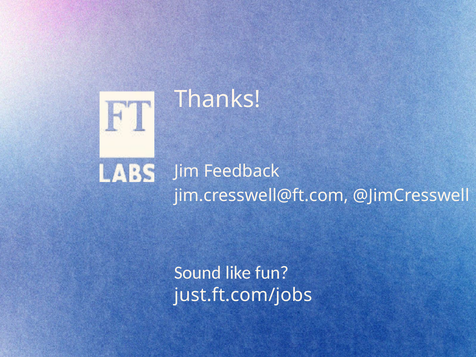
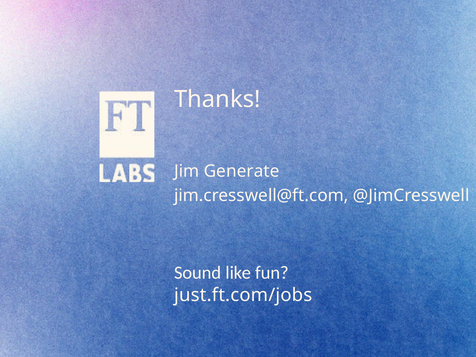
Feedback: Feedback -> Generate (242, 171)
